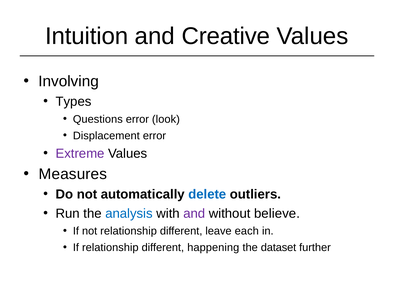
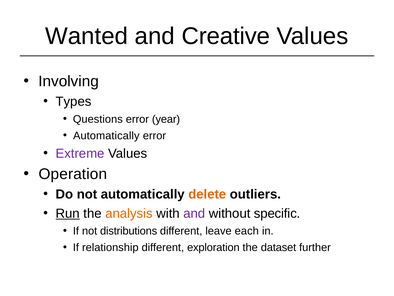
Intuition: Intuition -> Wanted (87, 36)
look: look -> year (166, 119)
Displacement: Displacement -> Automatically (106, 135)
Measures: Measures -> Operation (73, 174)
delete colour: blue -> orange (207, 194)
Run underline: none -> present (68, 213)
analysis colour: blue -> orange (129, 213)
believe: believe -> specific (277, 213)
not relationship: relationship -> distributions (129, 231)
happening: happening -> exploration (213, 247)
